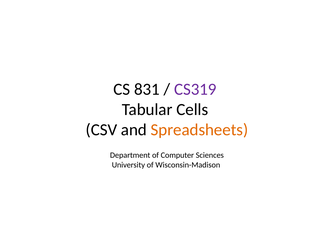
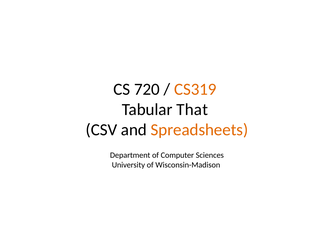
831: 831 -> 720 (147, 89)
CS319 colour: purple -> orange (195, 89)
Cells: Cells -> That (192, 110)
